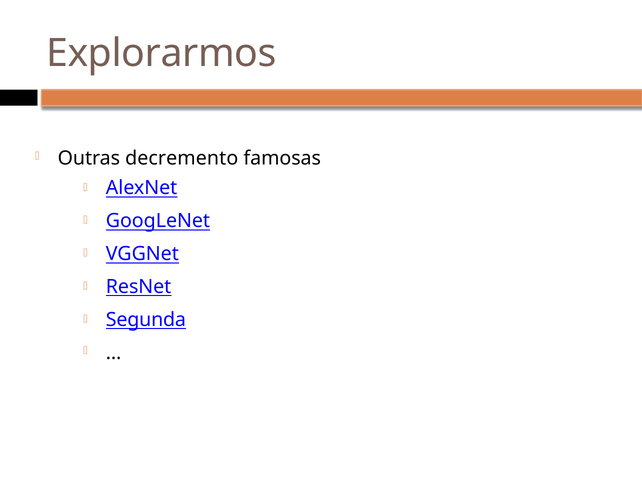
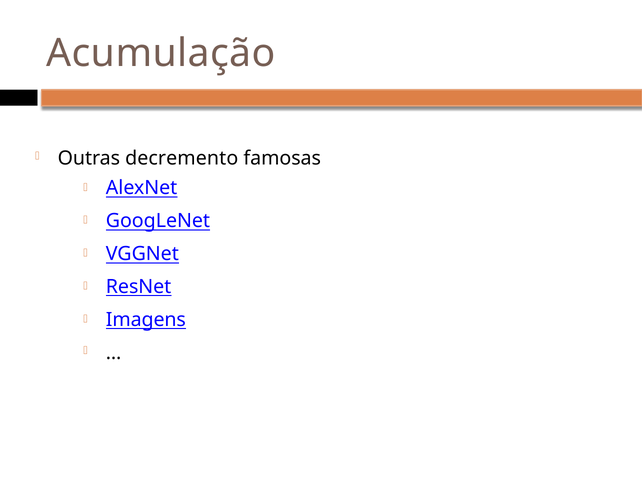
Explorarmos: Explorarmos -> Acumulação (161, 54)
Segunda: Segunda -> Imagens (146, 320)
